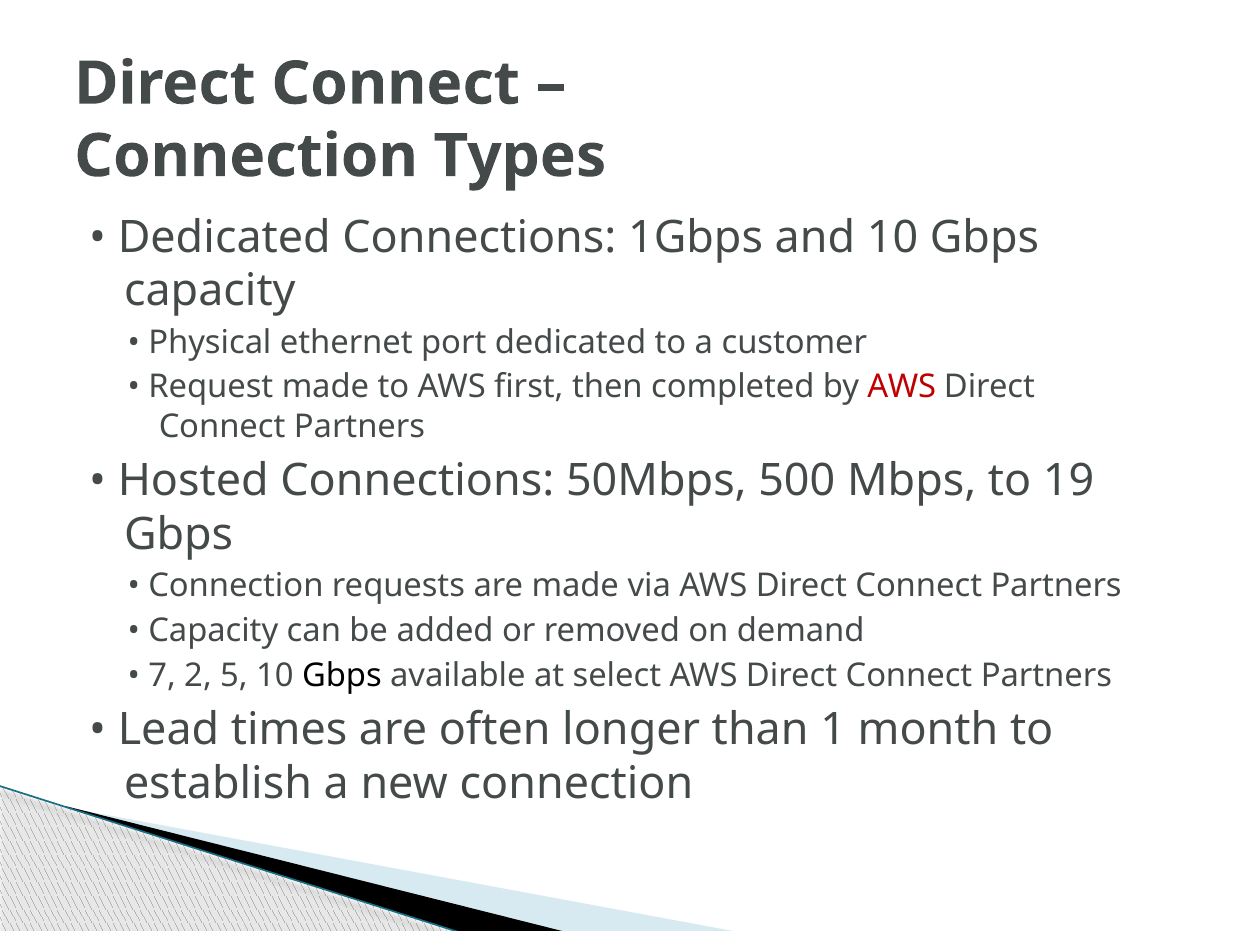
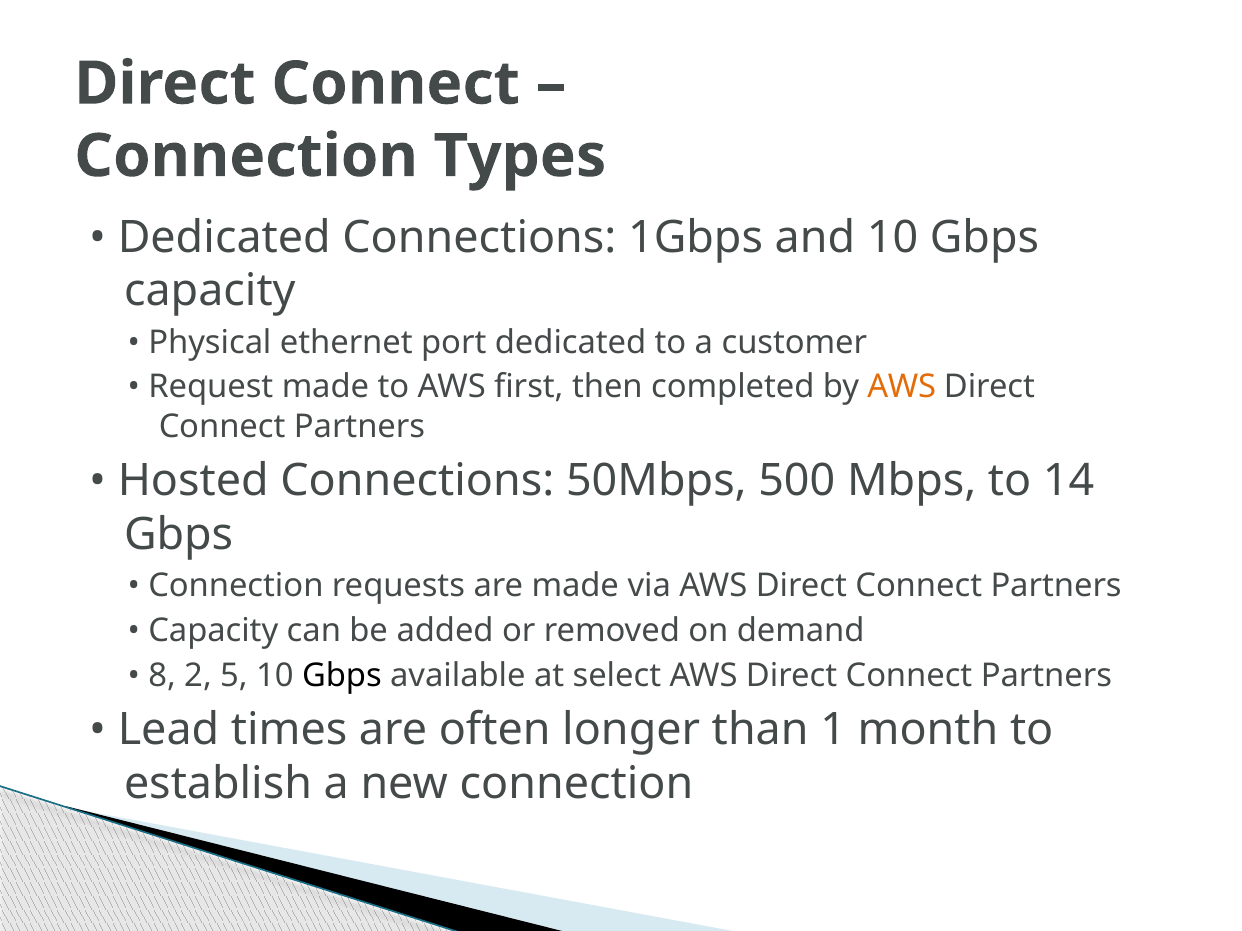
AWS colour: red -> orange (902, 387)
19: 19 -> 14 (1069, 481)
7: 7 -> 8 (162, 676)
